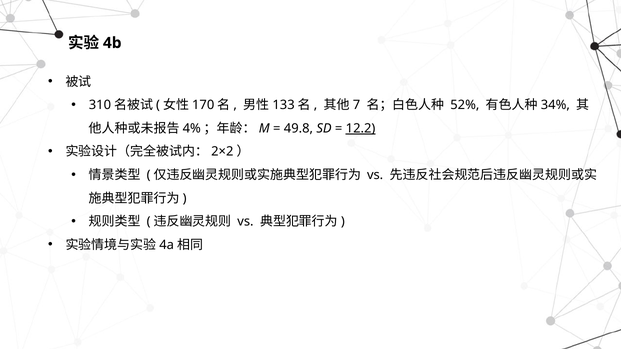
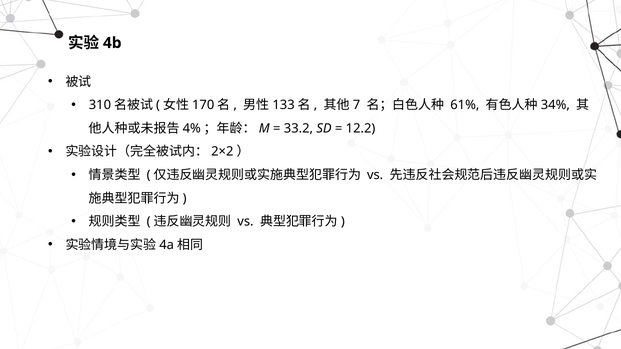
52%: 52% -> 61% (465, 105)
49.8: 49.8 -> 33.2 (298, 129)
12.2 underline: present -> none (361, 129)
